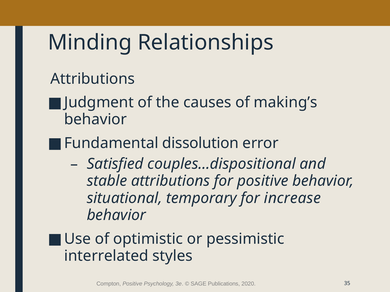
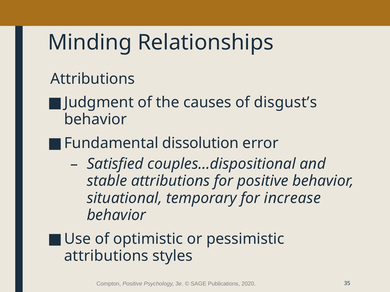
making’s: making’s -> disgust’s (285, 103)
interrelated: interrelated -> attributions (106, 256)
